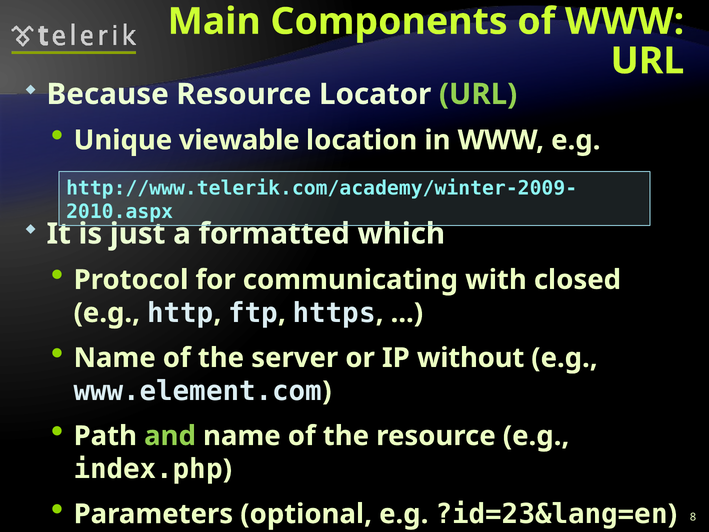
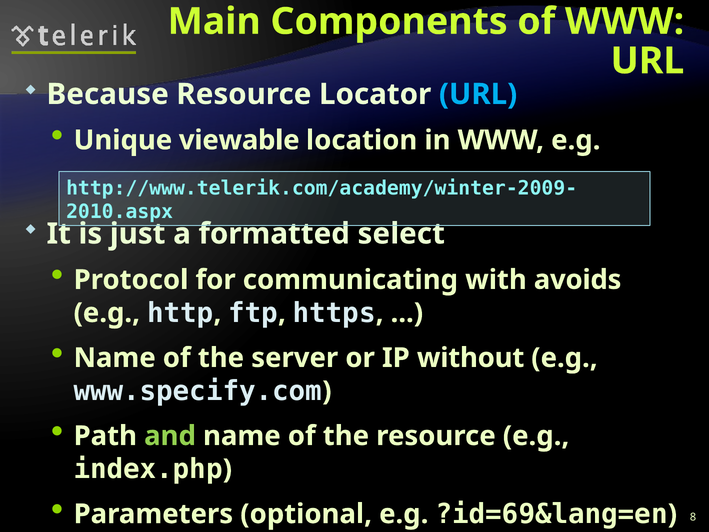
URL colour: light green -> light blue (478, 94)
which: which -> select (401, 234)
closed: closed -> avoids (578, 280)
www.element.com: www.element.com -> www.specify.com (198, 391)
?id=23&lang=en: ?id=23&lang=en -> ?id=69&lang=en (552, 514)
